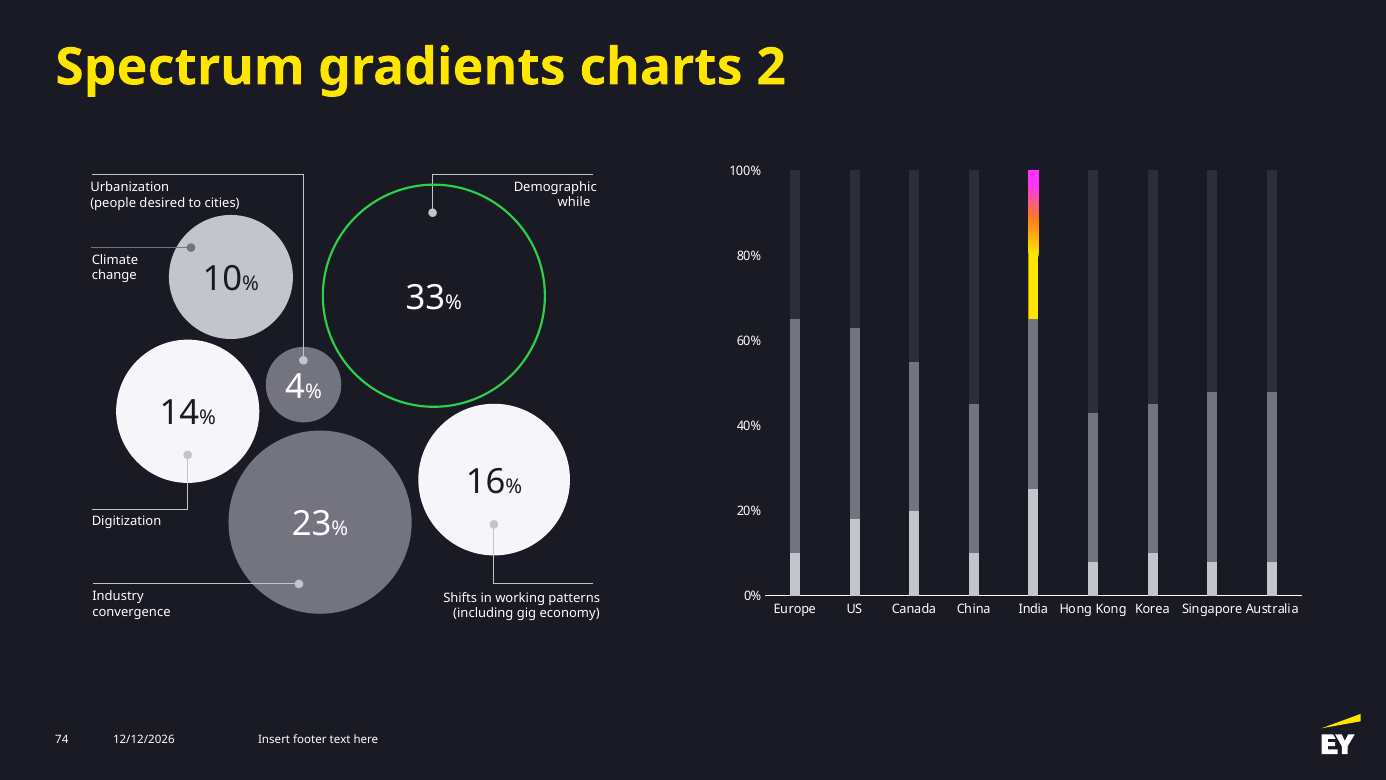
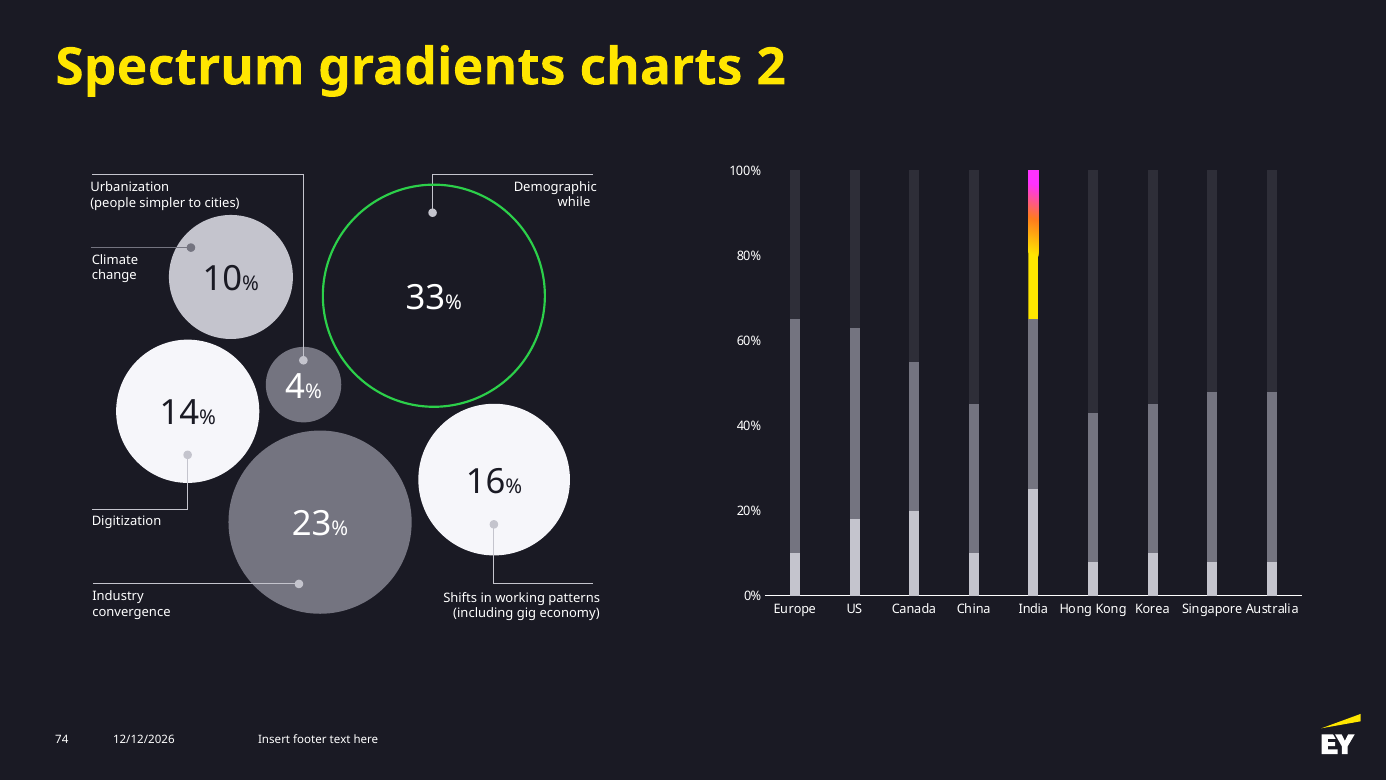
desired: desired -> simpler (162, 203)
